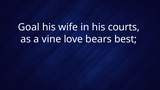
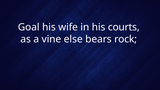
love: love -> else (73, 39)
best: best -> rock (126, 39)
